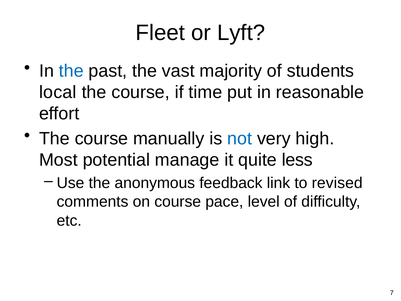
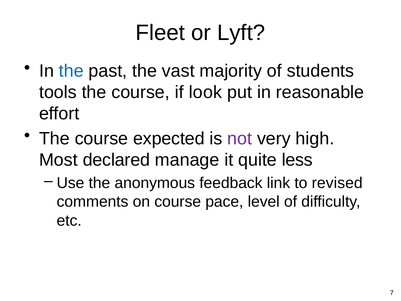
local: local -> tools (58, 92)
time: time -> look (205, 92)
manually: manually -> expected (169, 138)
not colour: blue -> purple (240, 138)
potential: potential -> declared (116, 160)
